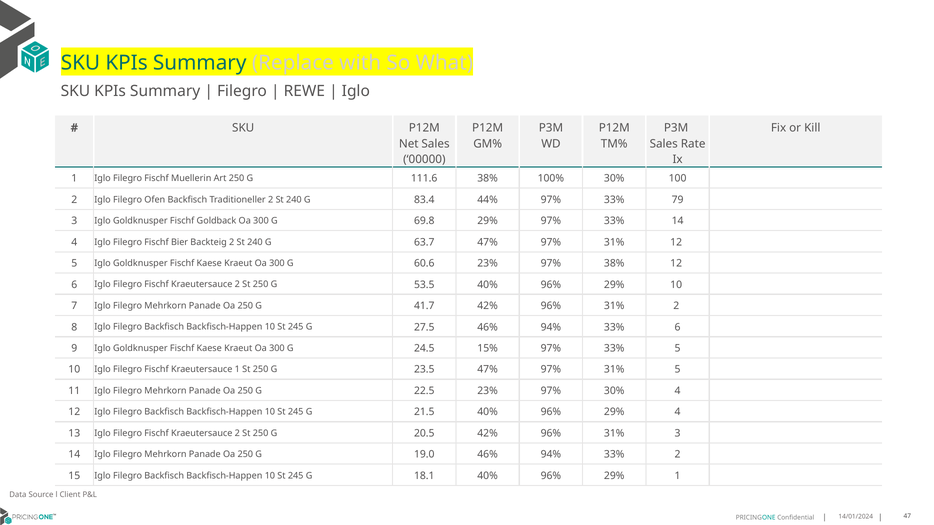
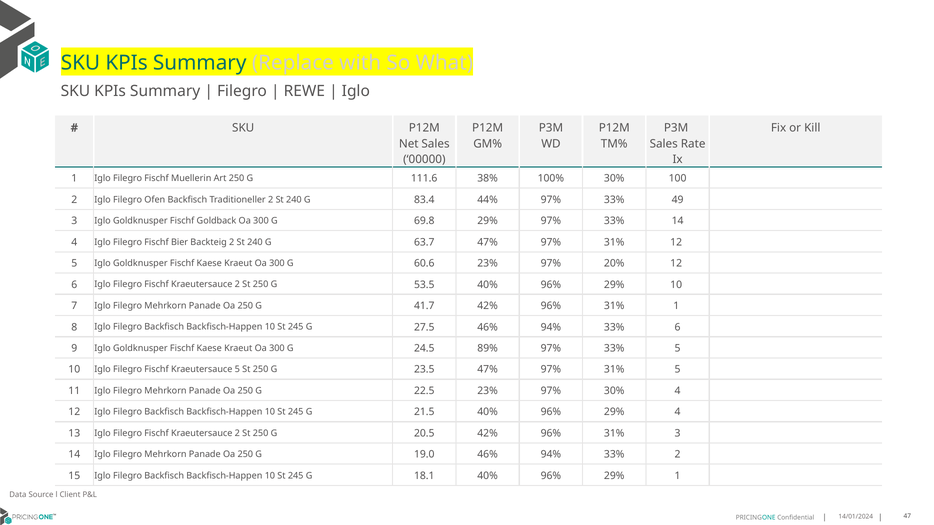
79: 79 -> 49 (678, 200)
97% 38%: 38% -> 20% (614, 264)
31% 2: 2 -> 1 (676, 306)
15%: 15% -> 89% (488, 349)
Kraeutersauce 1: 1 -> 5 (237, 370)
